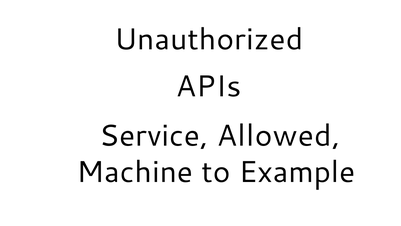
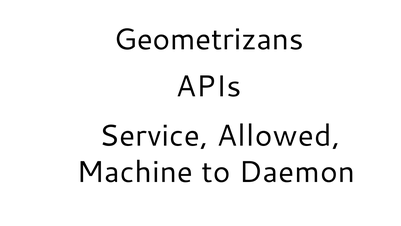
Unauthorized: Unauthorized -> Geometrizans (209, 39)
Example: Example -> Daemon (297, 172)
